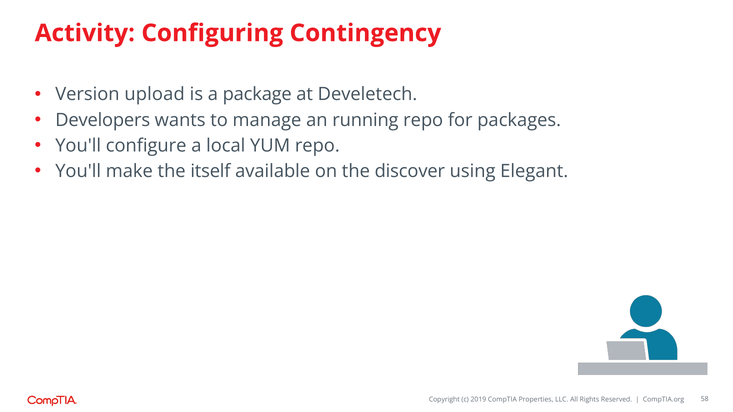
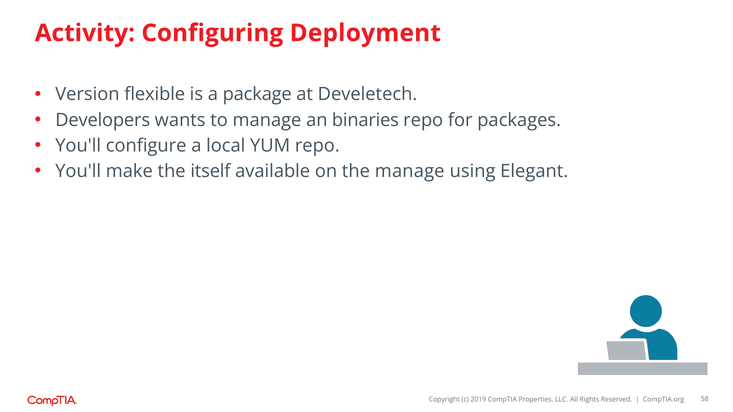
Contingency: Contingency -> Deployment (365, 33)
upload: upload -> flexible (155, 95)
running: running -> binaries (365, 120)
the discover: discover -> manage (410, 171)
